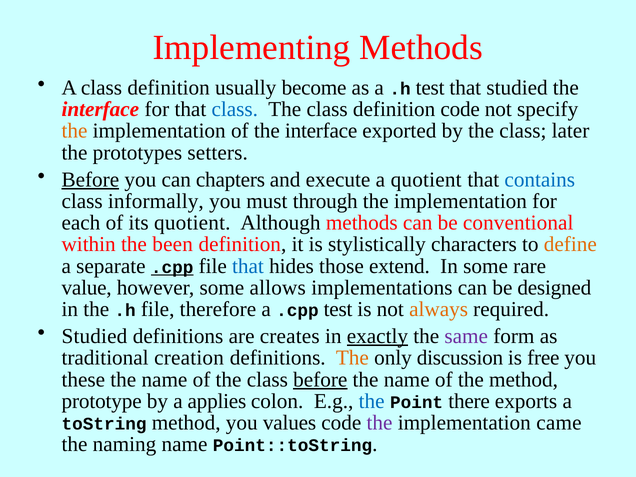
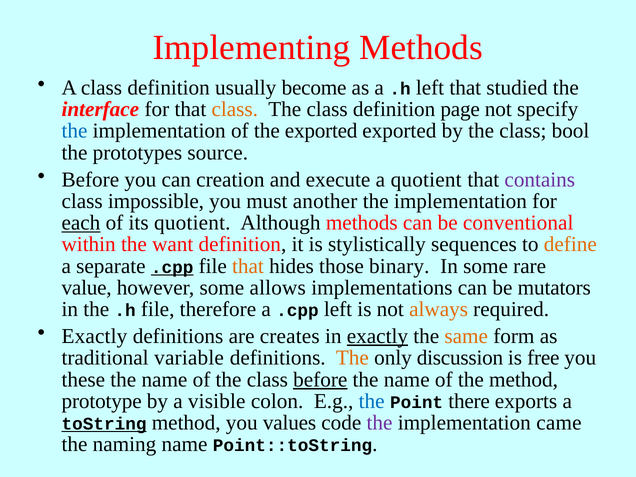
.h test: test -> left (430, 88)
class colour: blue -> orange (235, 109)
definition code: code -> page (460, 109)
the colour: orange -> blue (74, 131)
of the interface: interface -> exported (321, 131)
later: later -> bool (571, 131)
setters: setters -> source (218, 153)
Before underline: present -> none (90, 180)
chapters: chapters -> creation (230, 180)
contains colour: blue -> purple (540, 180)
informally: informally -> impossible (156, 201)
through: through -> another (325, 201)
each underline: none -> present (81, 223)
been: been -> want (173, 244)
characters: characters -> sequences (474, 244)
that colour: blue -> orange (248, 266)
extend: extend -> binary (399, 266)
designed: designed -> mutators (554, 288)
.cpp test: test -> left (338, 309)
Studied: Studied -> Exactly (94, 336)
same colour: purple -> orange (466, 336)
creation: creation -> variable (189, 358)
applies: applies -> visible (217, 401)
toString underline: none -> present (104, 424)
